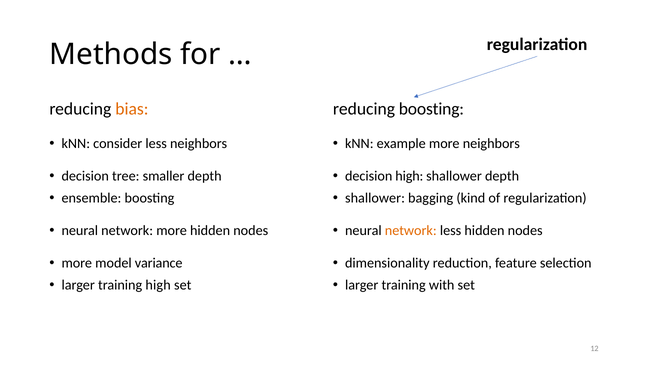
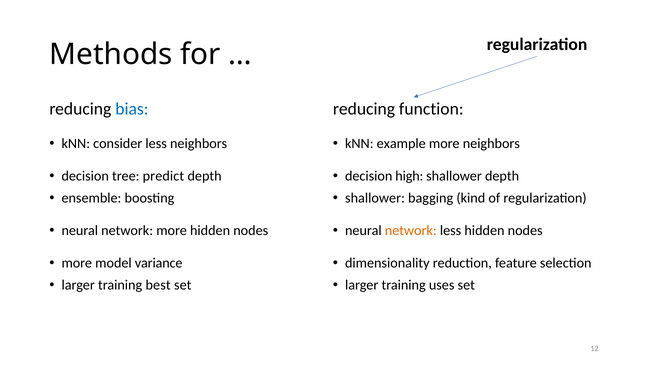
bias colour: orange -> blue (132, 109)
reducing boosting: boosting -> function (431, 109)
smaller: smaller -> predict (163, 176)
training high: high -> best (158, 285)
with: with -> uses (442, 285)
